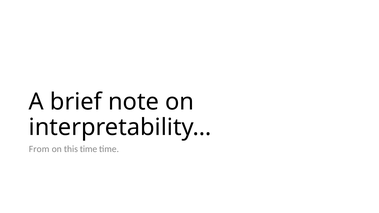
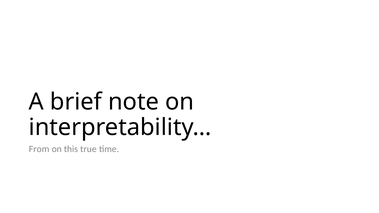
this time: time -> true (88, 149)
